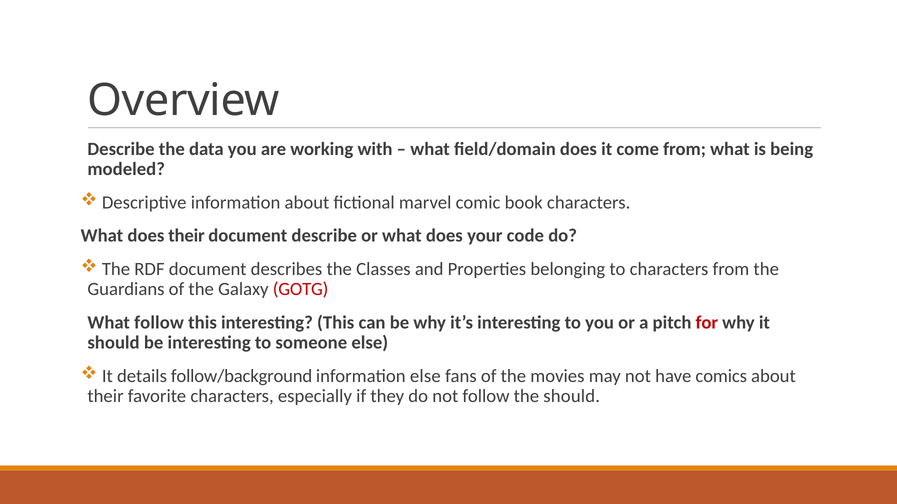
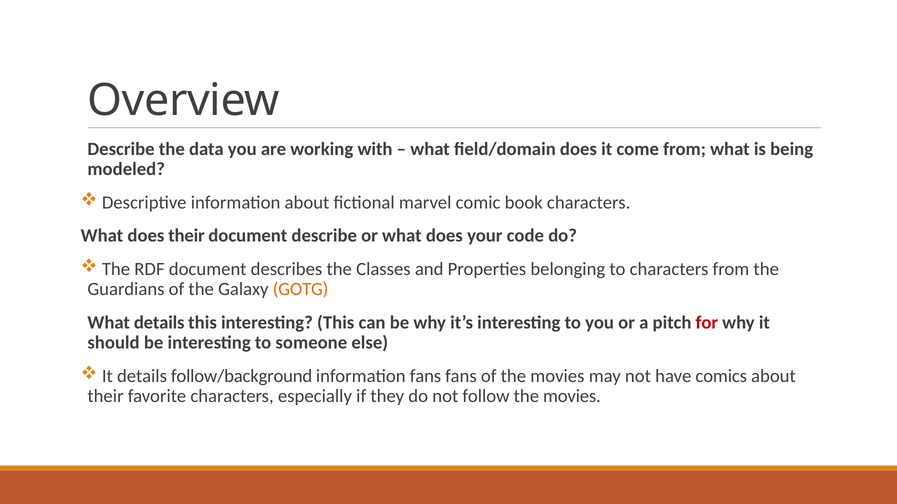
GOTG colour: red -> orange (301, 289)
What follow: follow -> details (159, 323)
information else: else -> fans (425, 376)
follow the should: should -> movies (572, 396)
